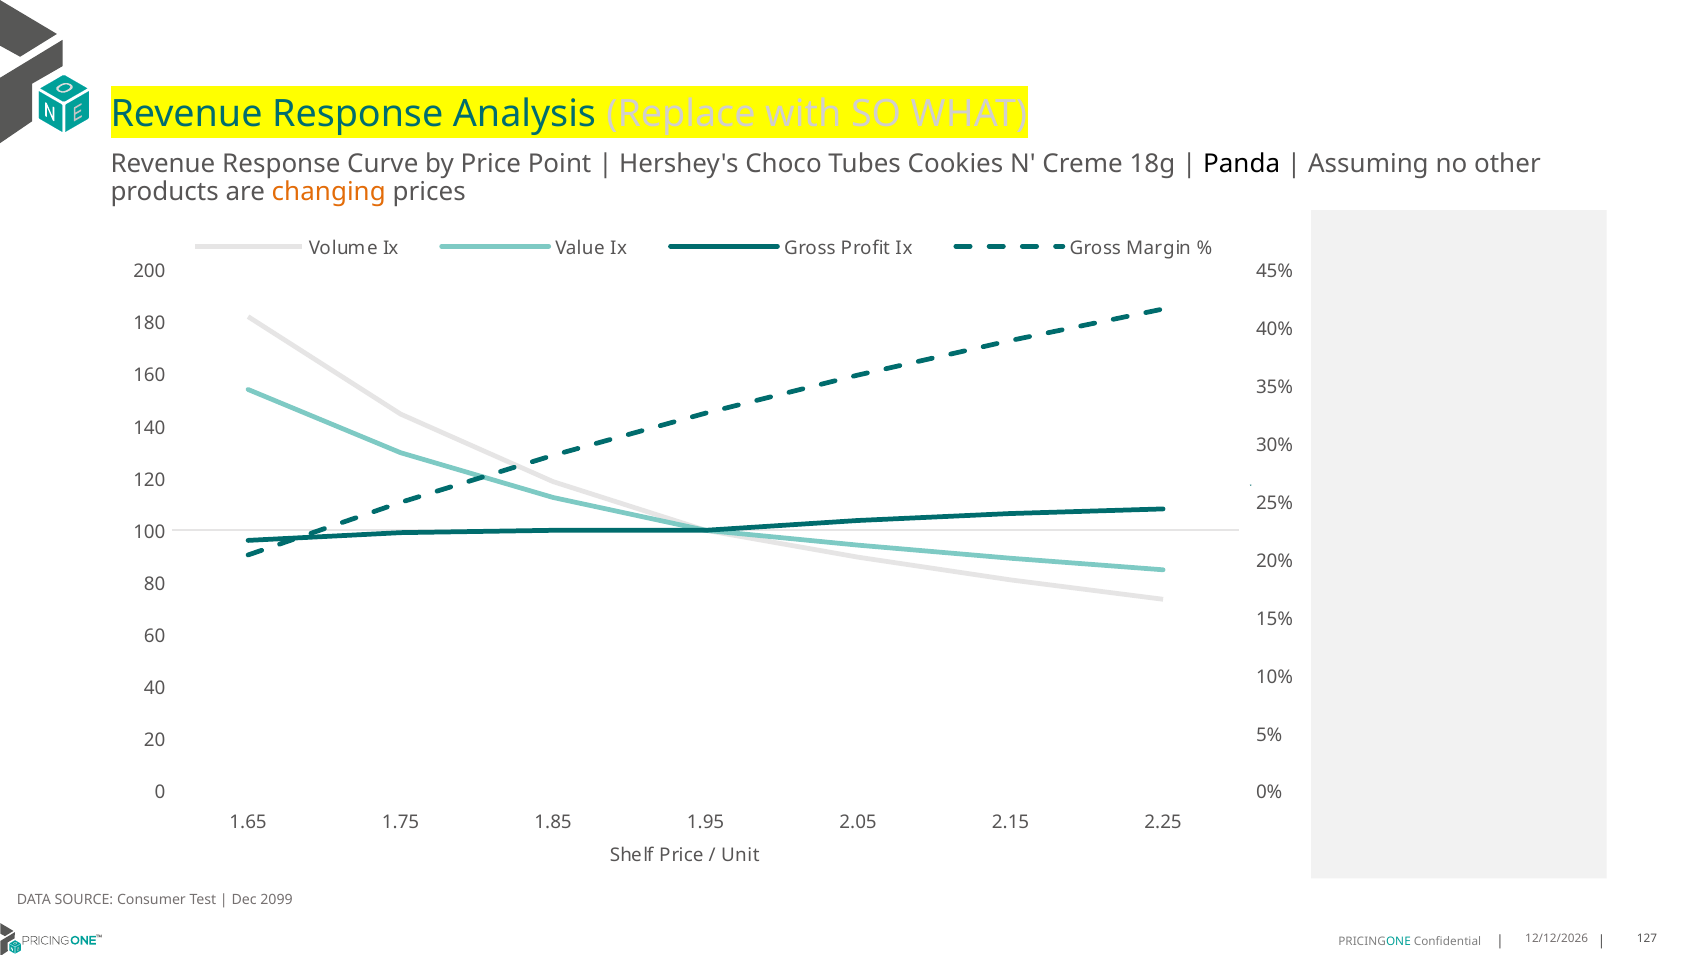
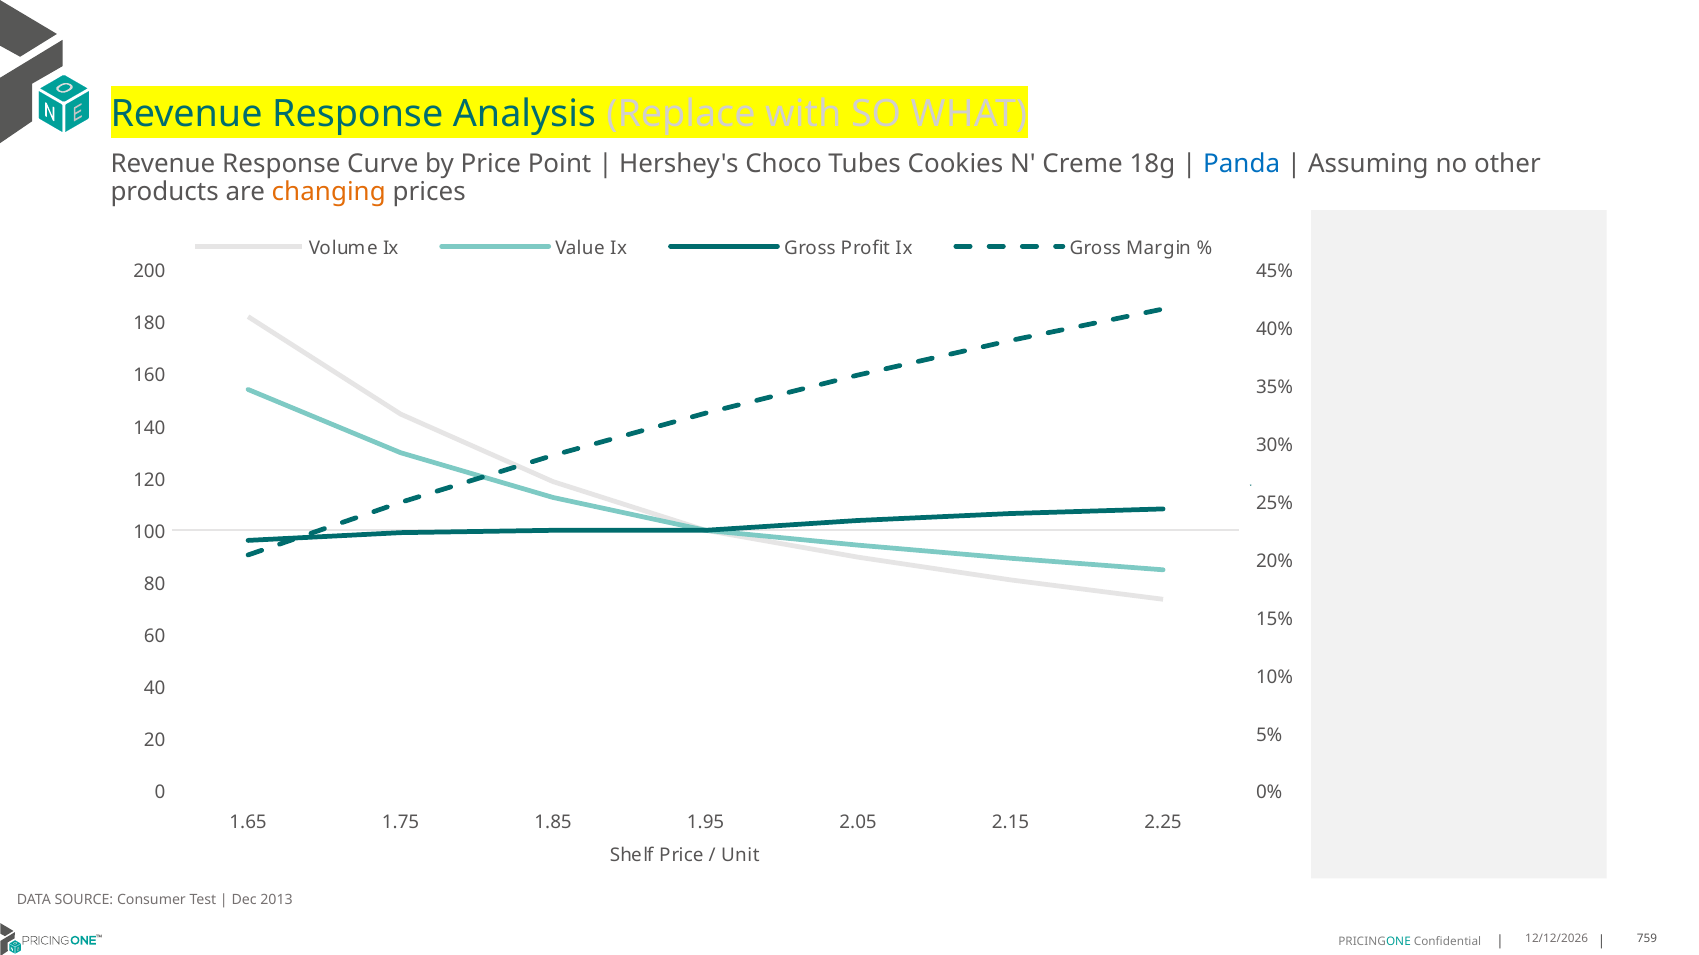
Panda colour: black -> blue (1242, 164)
2099: 2099 -> 2013 (277, 900)
127: 127 -> 759 (1647, 940)
